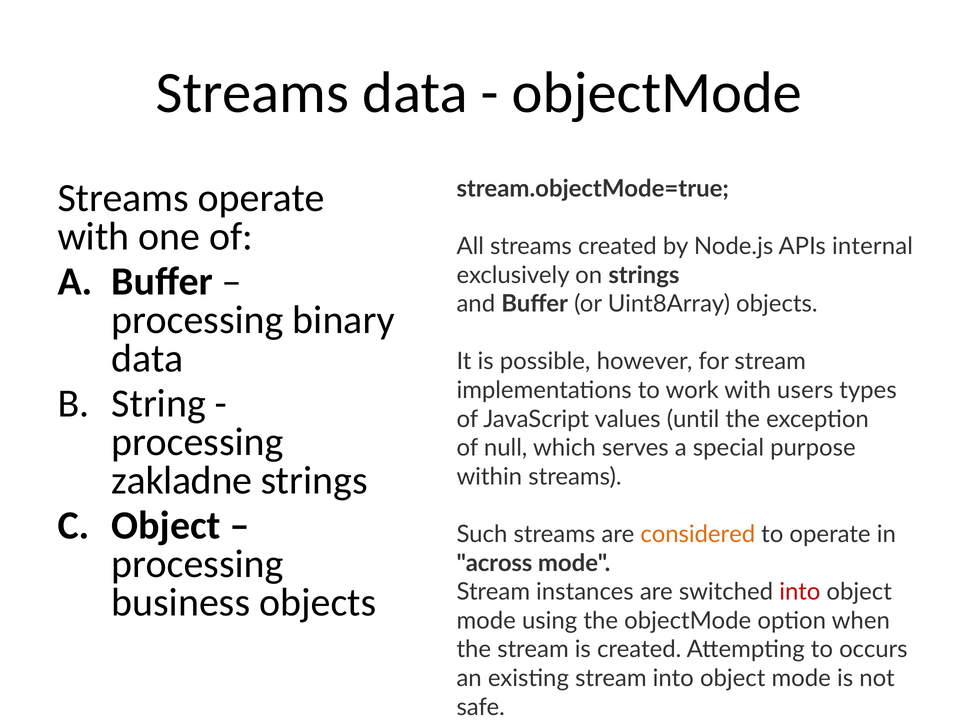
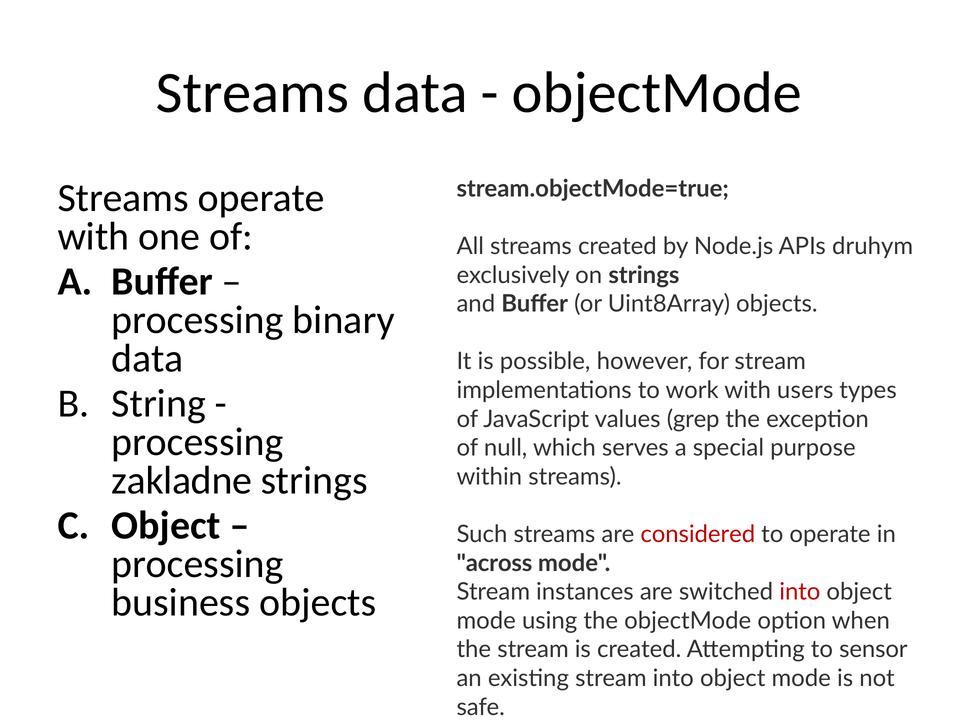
internal: internal -> druhym (873, 246)
until: until -> grep (693, 419)
considered colour: orange -> red (698, 534)
occurs: occurs -> sensor (873, 649)
